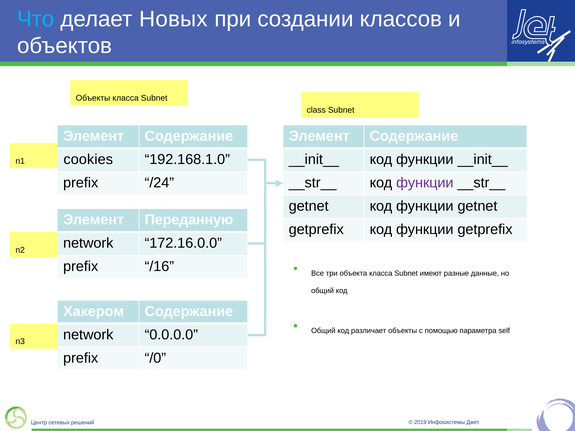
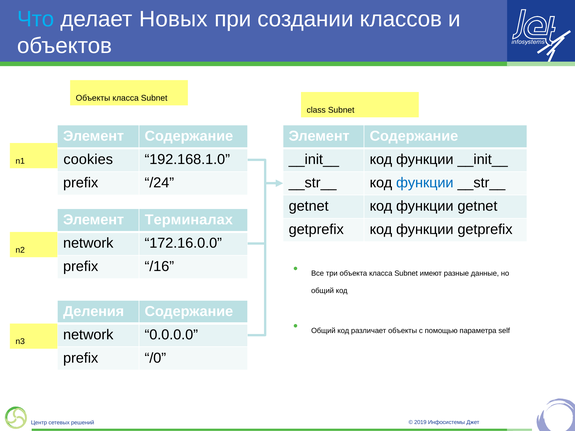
функции colour: purple -> blue (425, 183)
Переданную: Переданную -> Терминалах (189, 220)
Хакером: Хакером -> Деления (94, 312)
